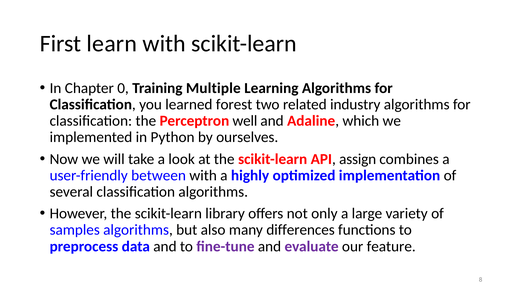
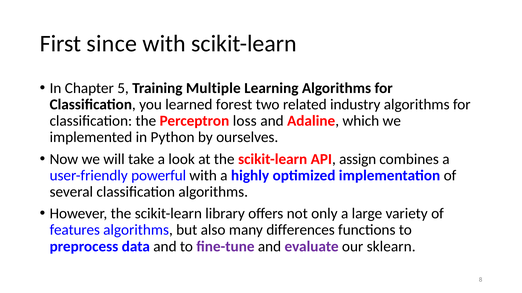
learn: learn -> since (112, 44)
0: 0 -> 5 (123, 88)
well: well -> loss (245, 121)
between: between -> powerful (159, 176)
samples: samples -> features (75, 230)
feature: feature -> sklearn (391, 247)
